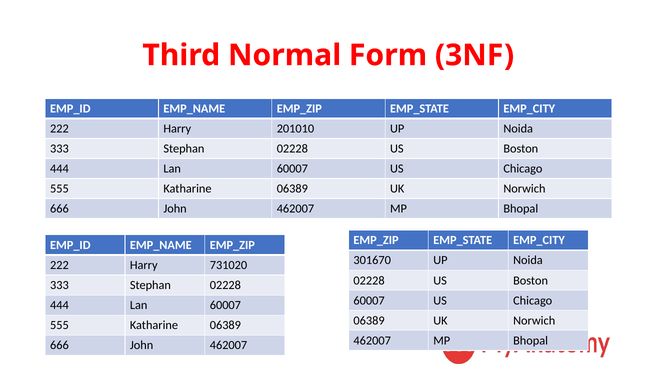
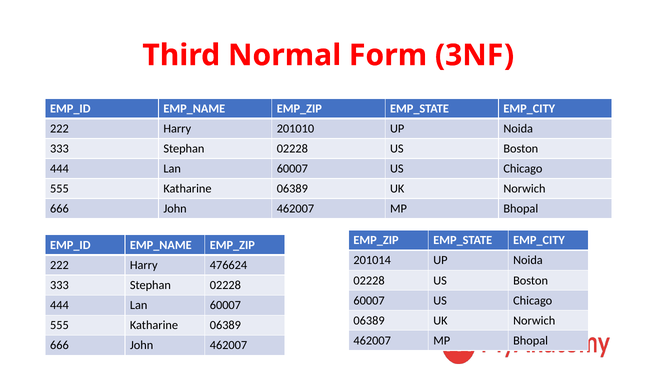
301670: 301670 -> 201014 (372, 260)
731020: 731020 -> 476624 (228, 265)
